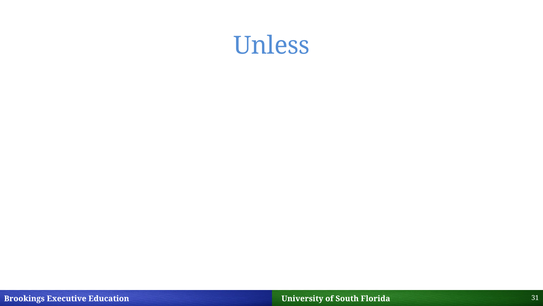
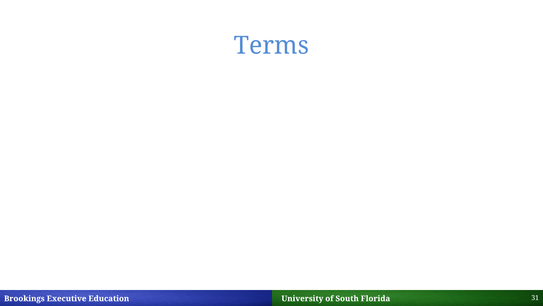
Unless: Unless -> Terms (271, 46)
